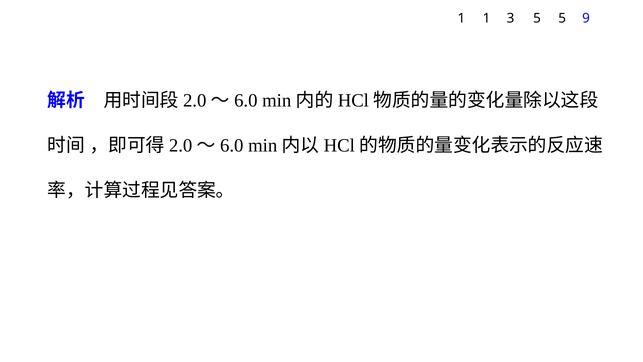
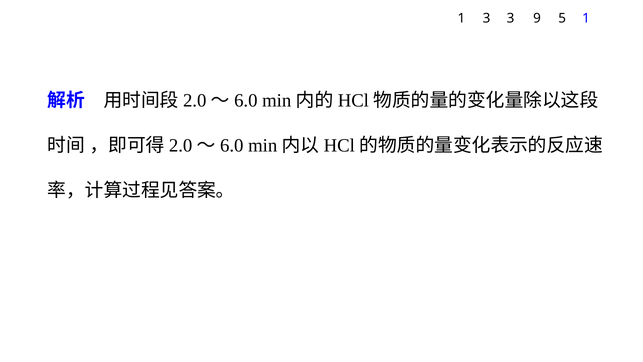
1 1: 1 -> 3 (487, 18)
3 5: 5 -> 9 (537, 18)
5 9: 9 -> 1 (586, 18)
